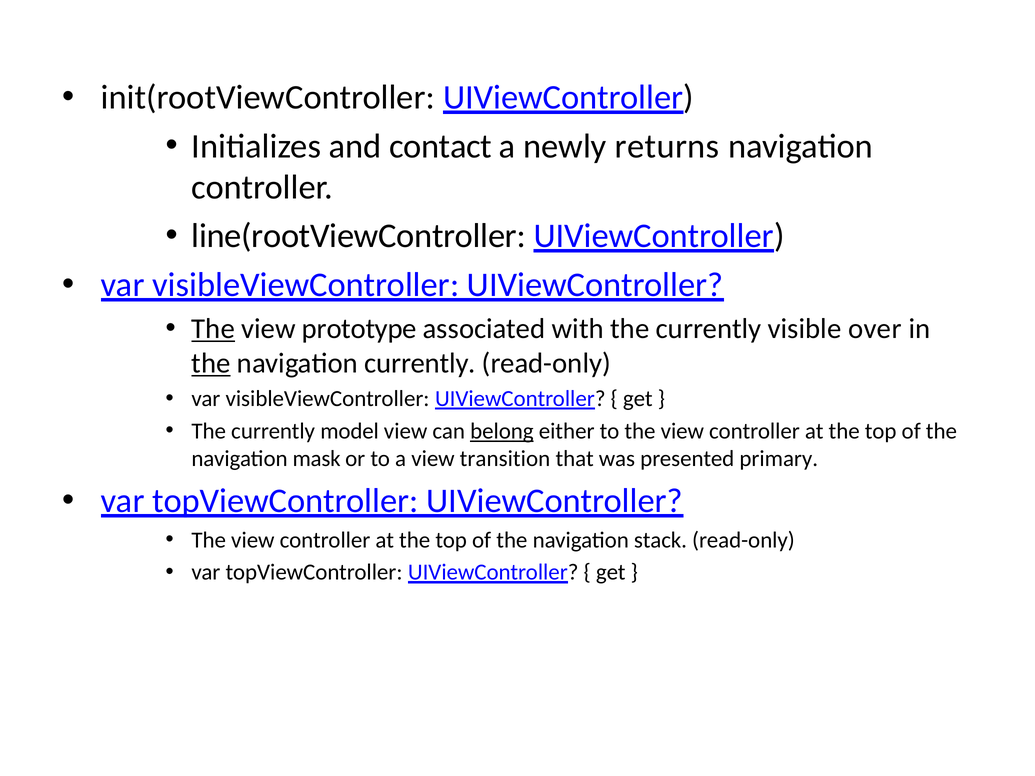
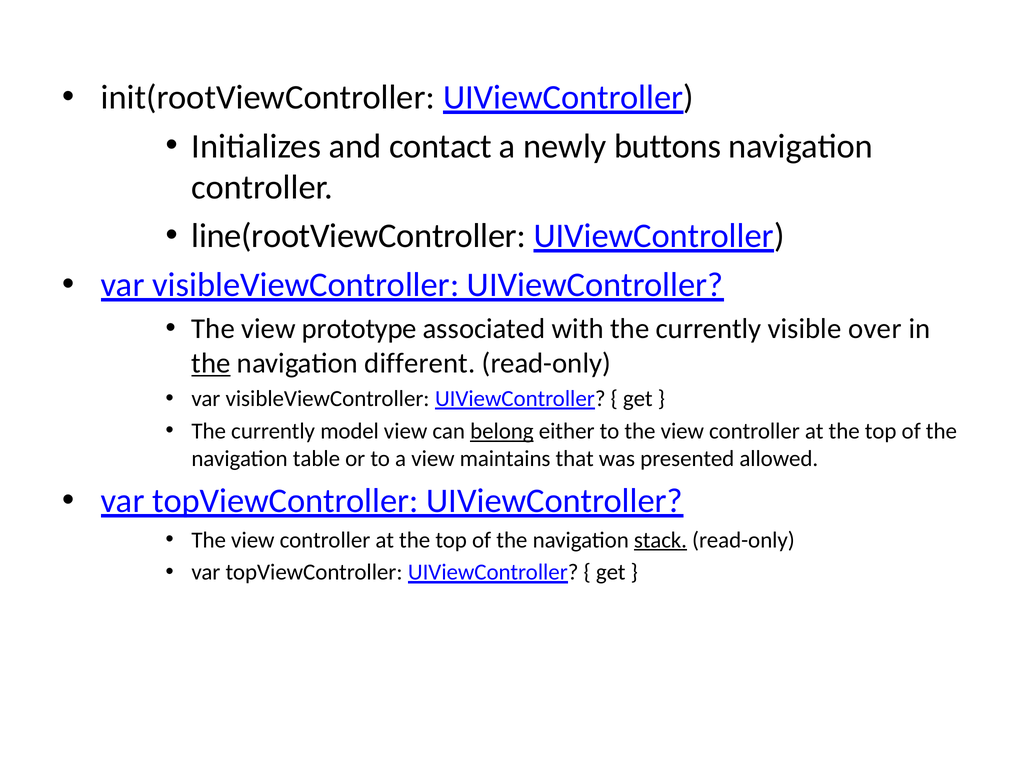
returns: returns -> buttons (668, 146)
The underline: present -> none (213, 329)
navigation currently: currently -> different (420, 363)
mask: mask -> table (316, 459)
transition: transition -> maintains (505, 459)
primary: primary -> allowed (779, 459)
stack underline: none -> present (660, 540)
